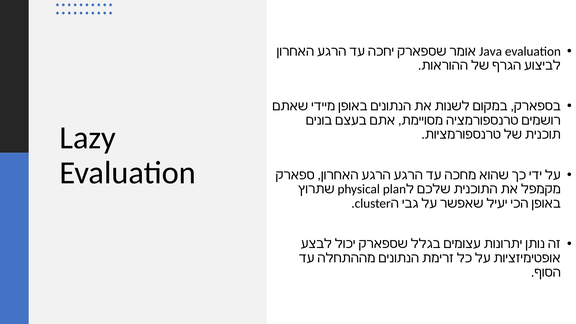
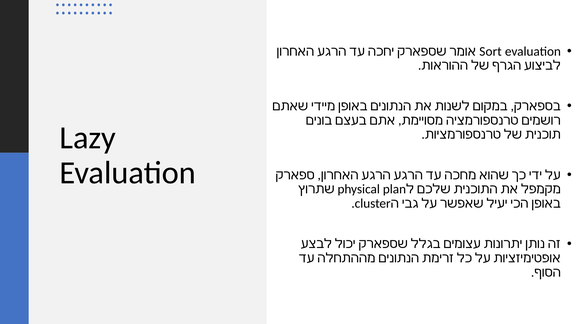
Java: Java -> Sort (491, 51)
